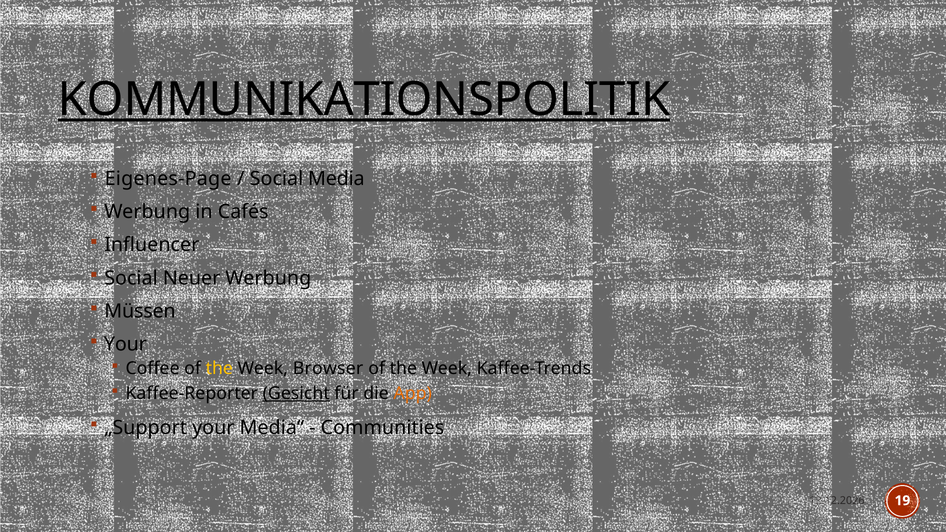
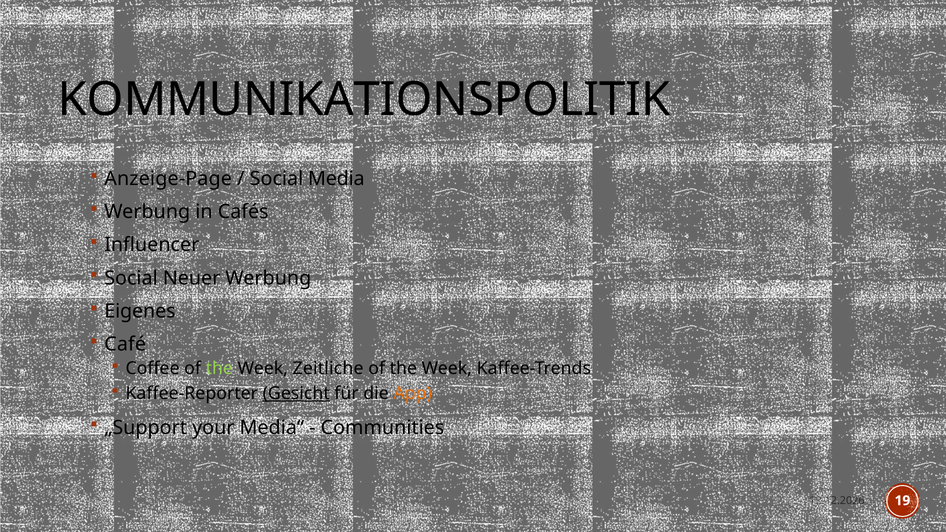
KOMMUNIKATIONSPOLITIK underline: present -> none (364, 100)
Eigenes-Page: Eigenes-Page -> Anzeige-Page (168, 179)
Müssen: Müssen -> Eigenes (140, 311)
Your: Your -> Café (125, 344)
the colour: yellow -> light green (219, 369)
Browser: Browser -> Zeitliche (328, 369)
